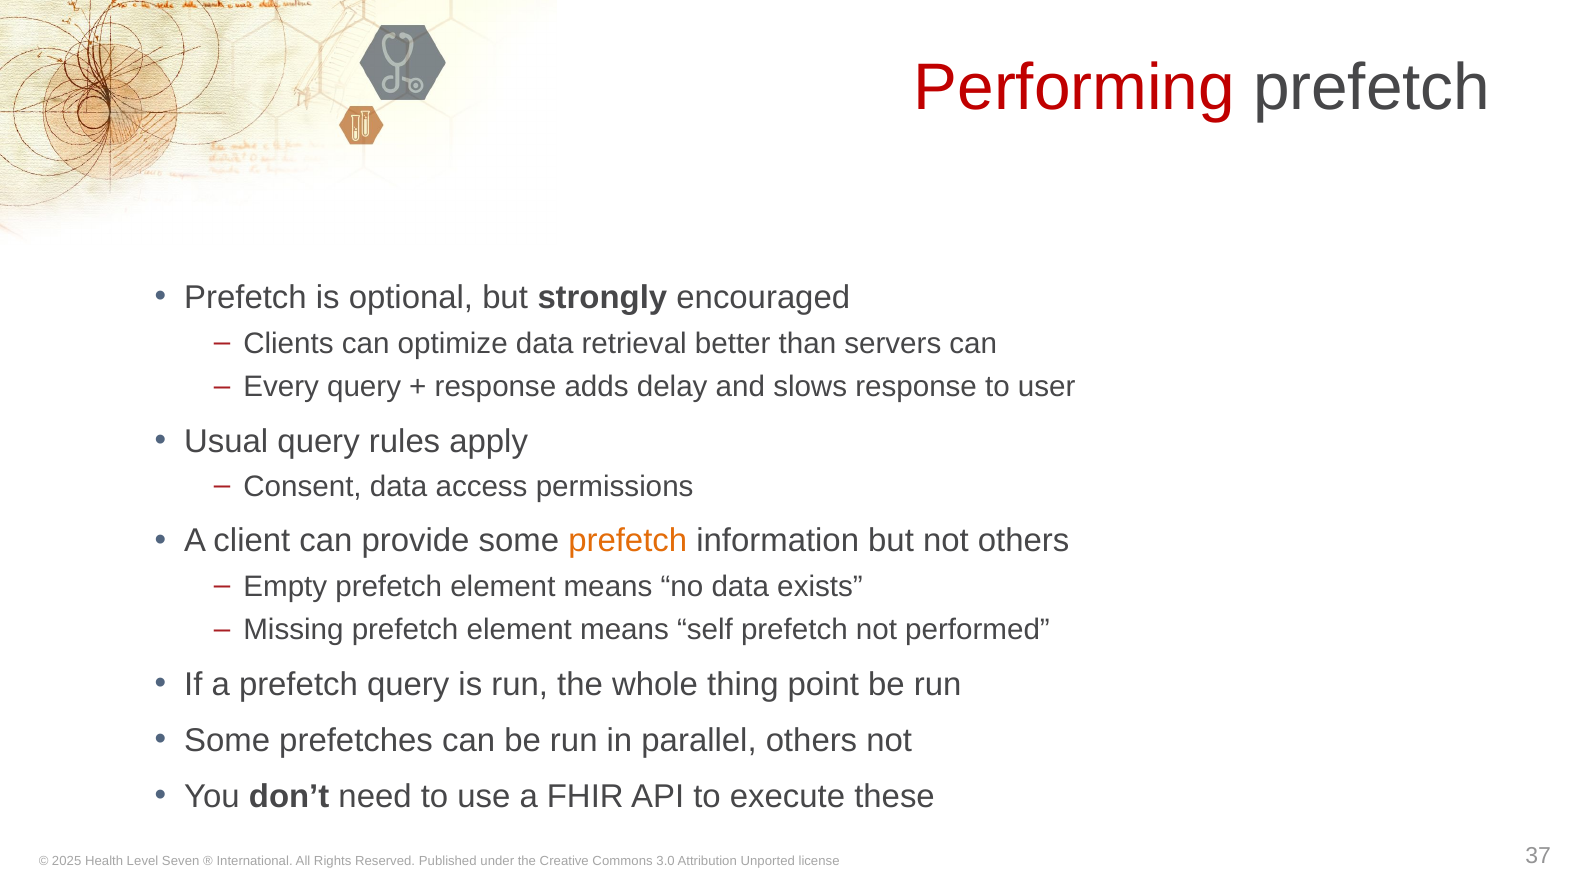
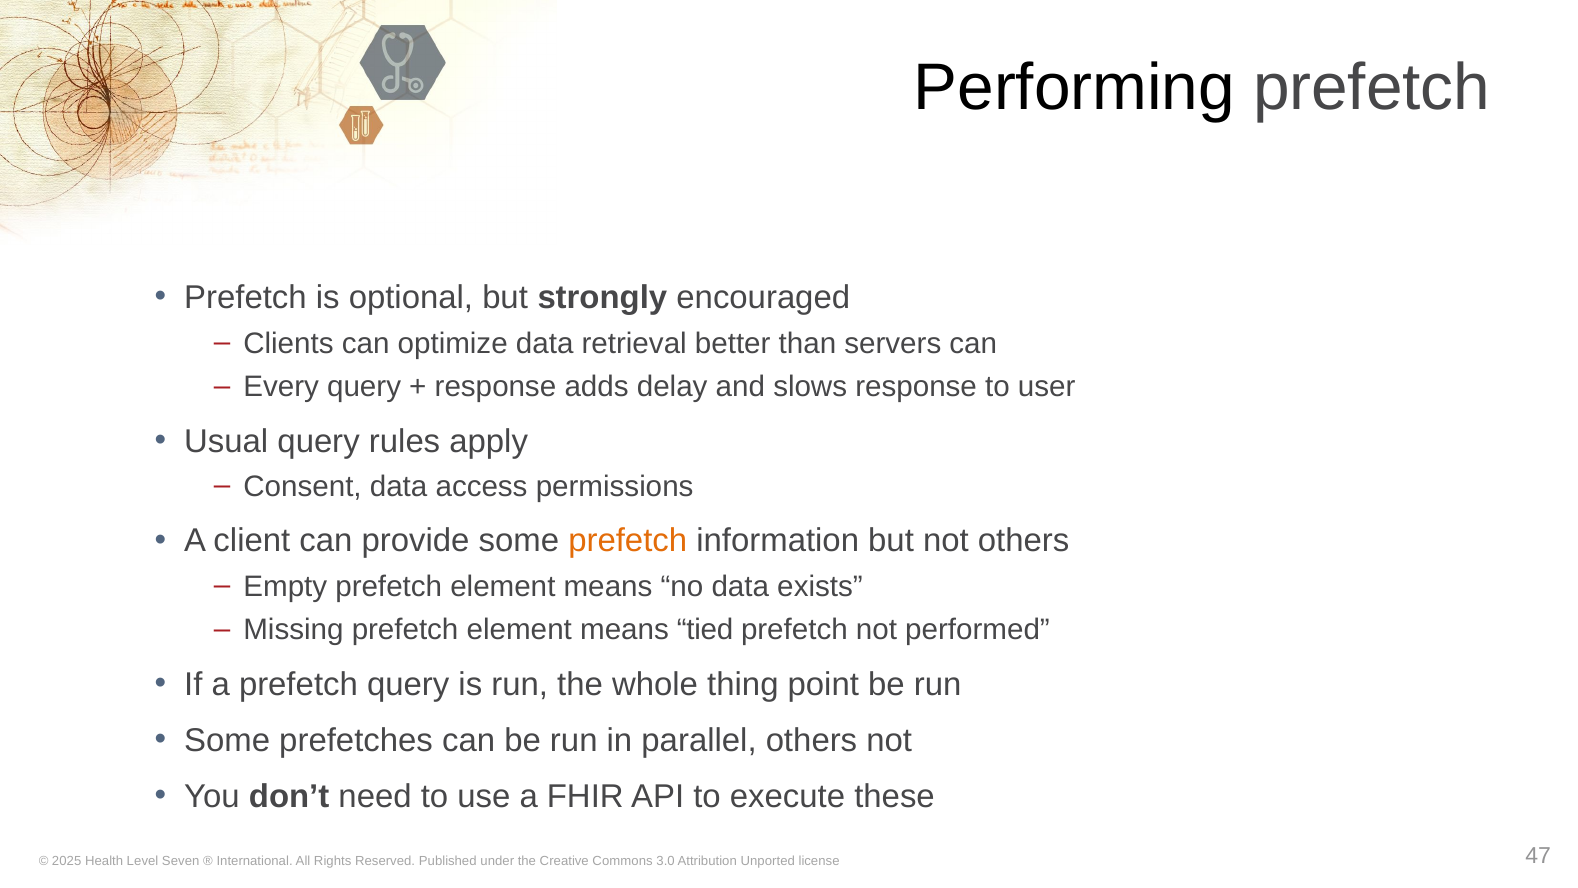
Performing colour: red -> black (1074, 88)
self: self -> tied (705, 630)
37: 37 -> 47 (1538, 855)
